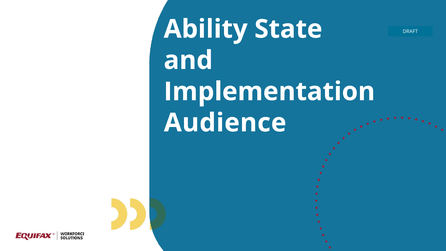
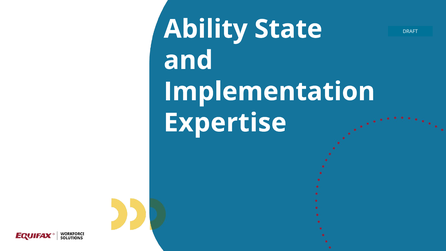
Audience: Audience -> Expertise (225, 123)
